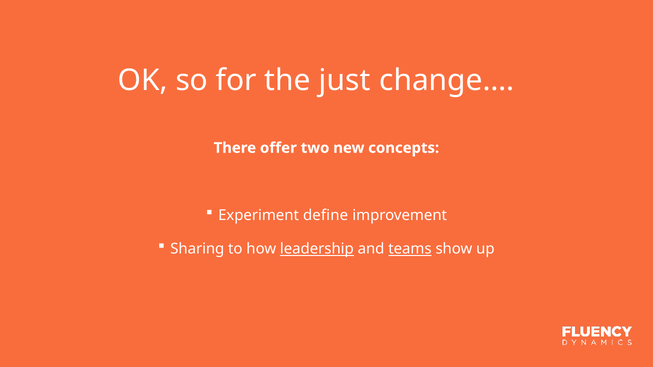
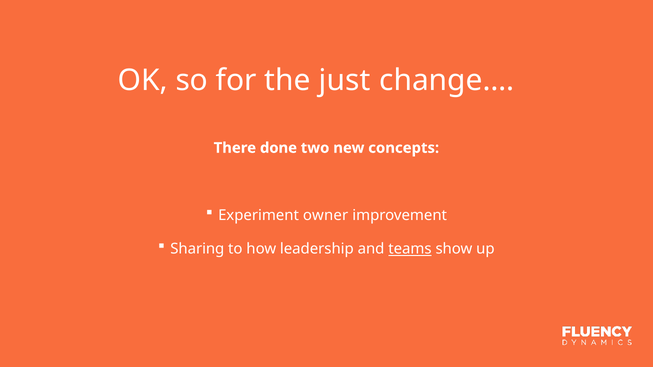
offer: offer -> done (278, 148)
define: define -> owner (326, 215)
leadership underline: present -> none (317, 249)
